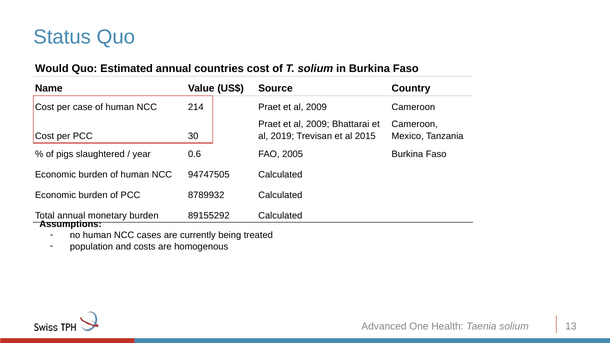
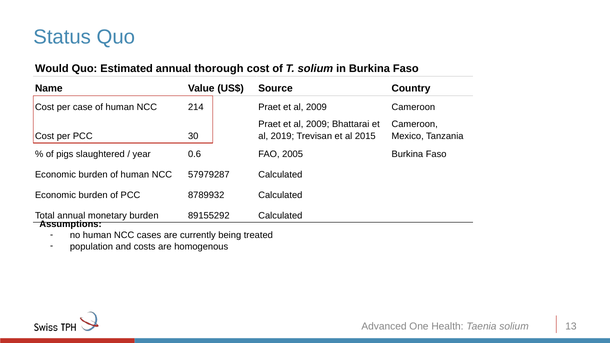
countries: countries -> thorough (219, 69)
94747505: 94747505 -> 57979287 (209, 175)
